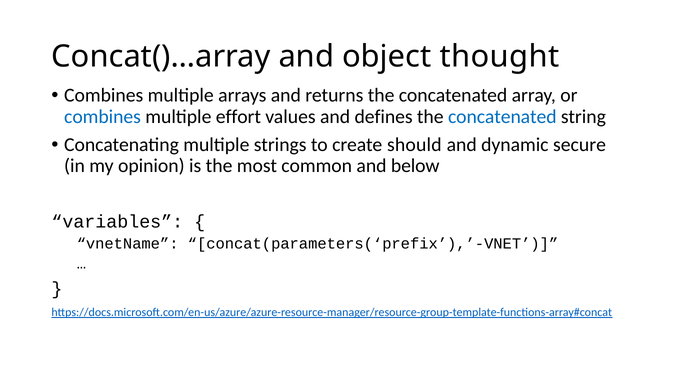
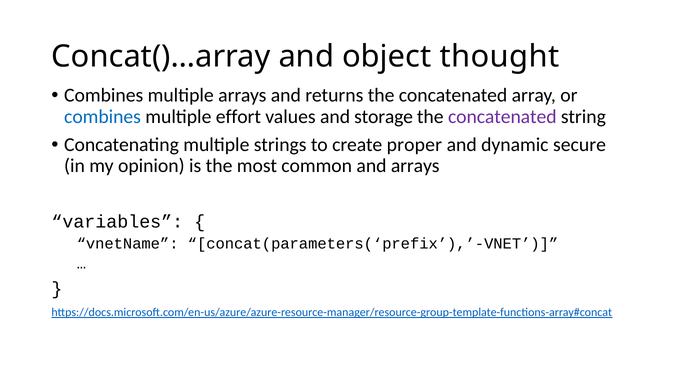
defines: defines -> storage (384, 117)
concatenated colour: blue -> purple (502, 117)
should: should -> proper (414, 145)
and below: below -> arrays (415, 166)
